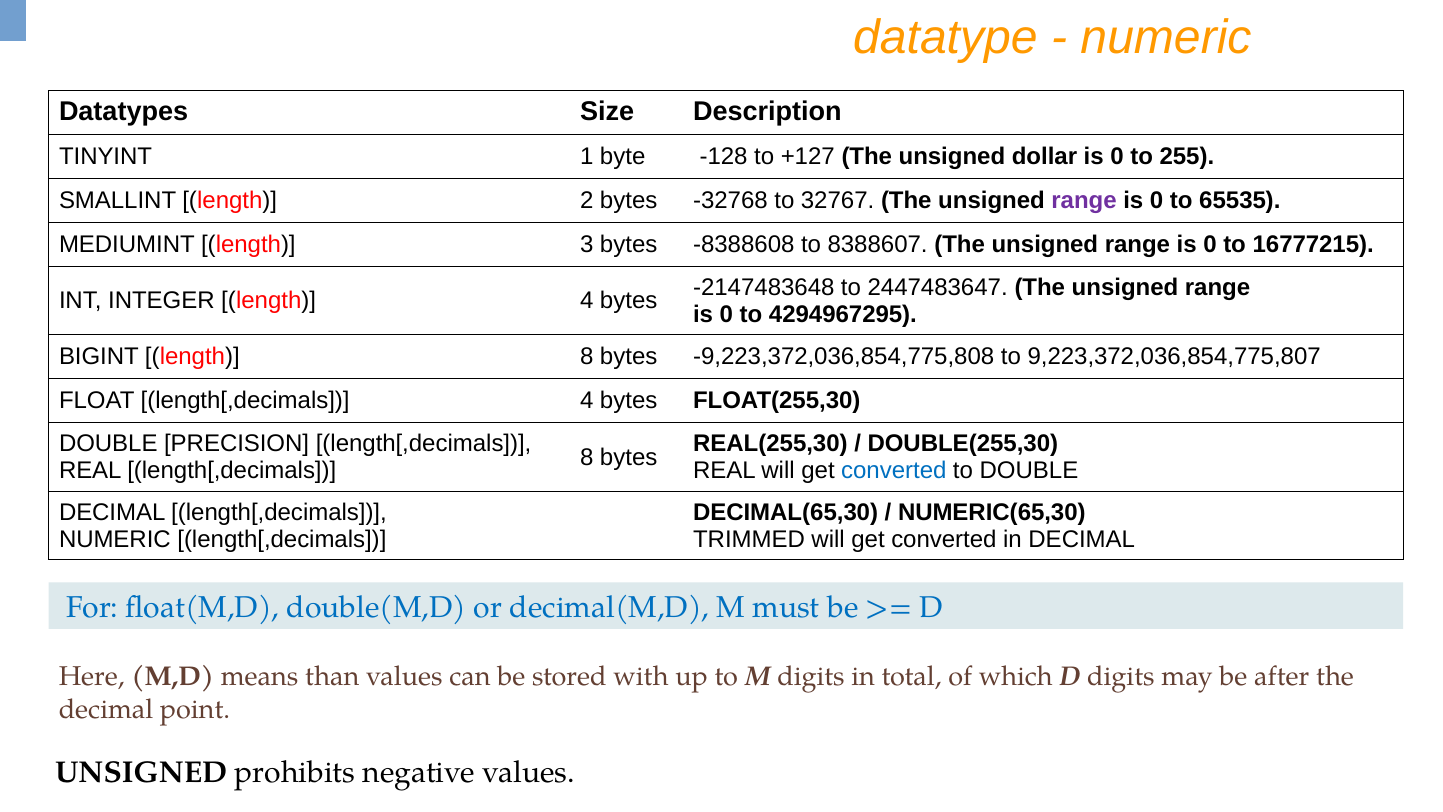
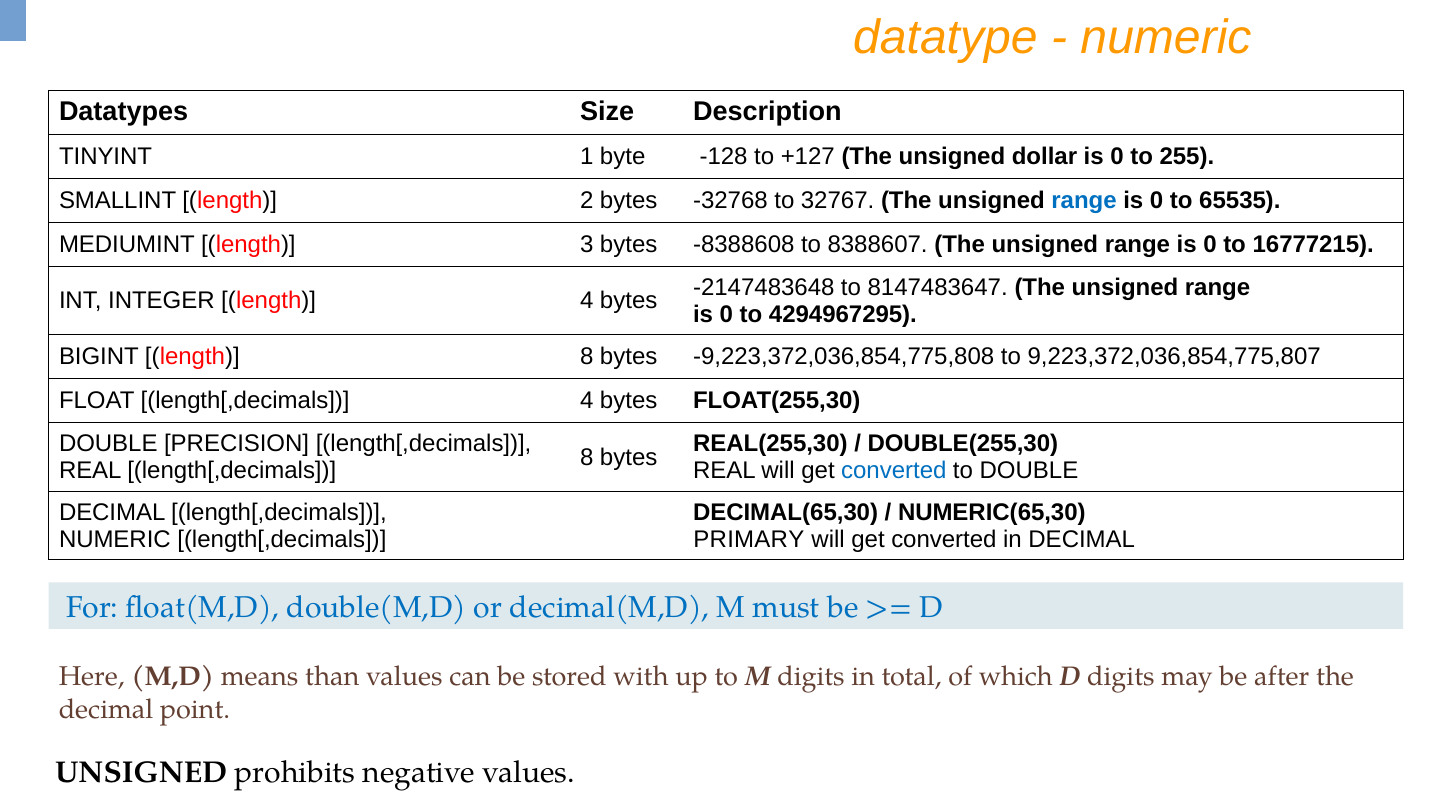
range colour: purple -> blue (1084, 201)
2447483647: 2447483647 -> 8147483647 (938, 287)
TRIMMED: TRIMMED -> PRIMARY (749, 539)
